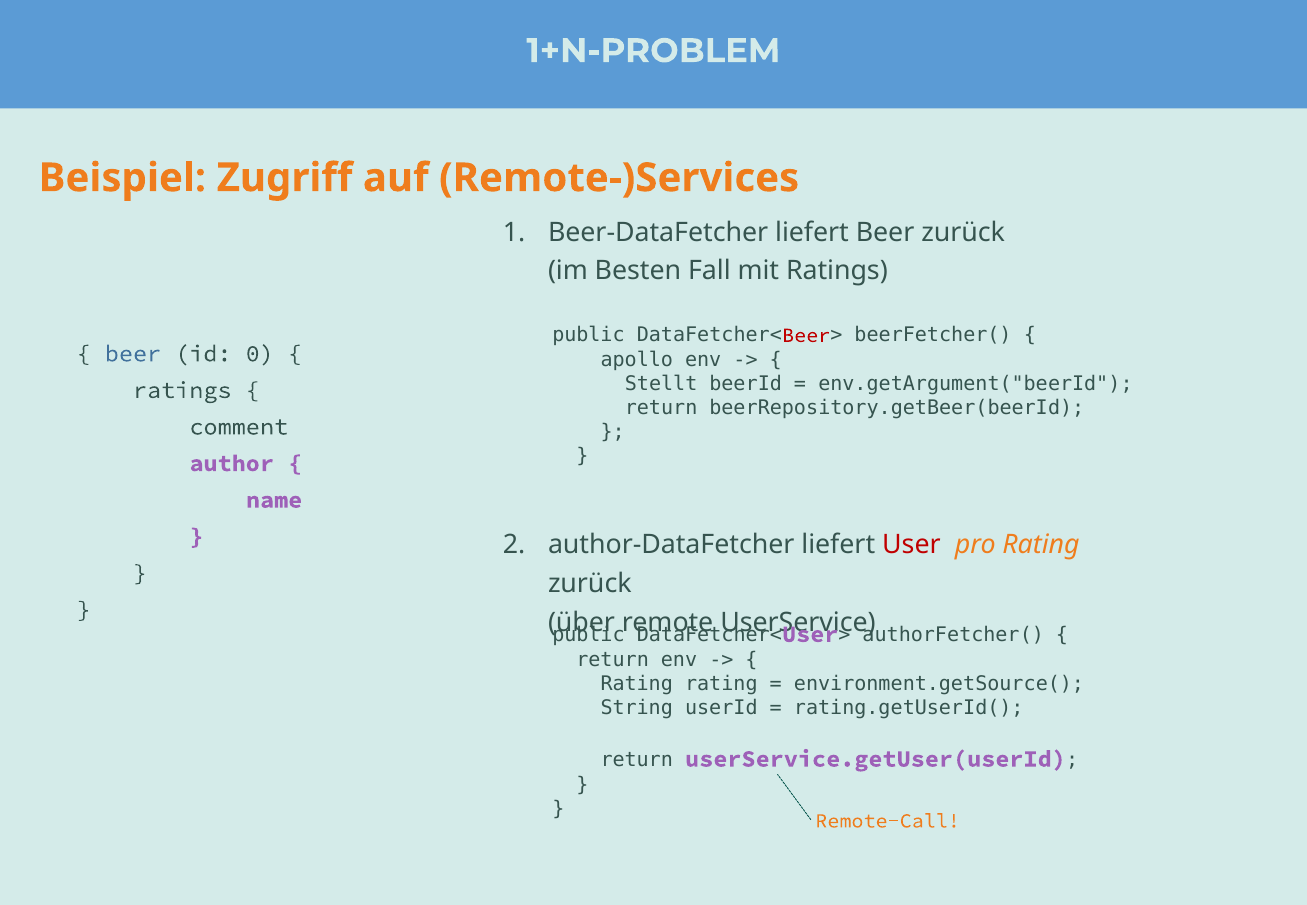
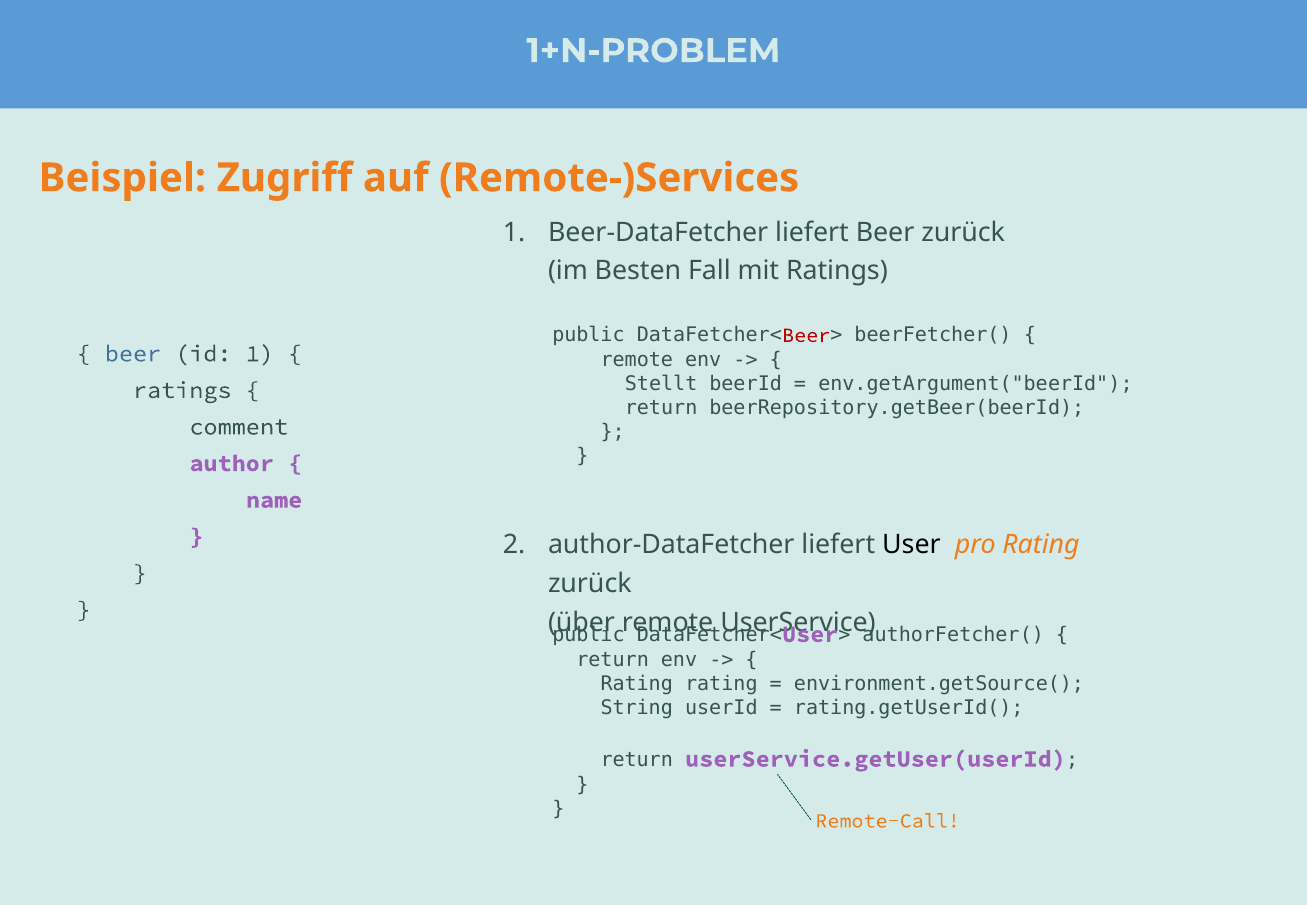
id 0: 0 -> 1 (260, 354)
apollo: apollo -> remote (637, 359)
User colour: red -> black (911, 545)
